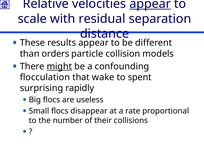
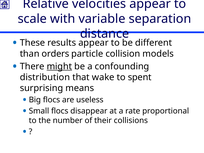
appear underline: present -> none (150, 4)
residual: residual -> variable (102, 19)
flocculation: flocculation -> distribution (45, 77)
rapidly: rapidly -> means (80, 88)
